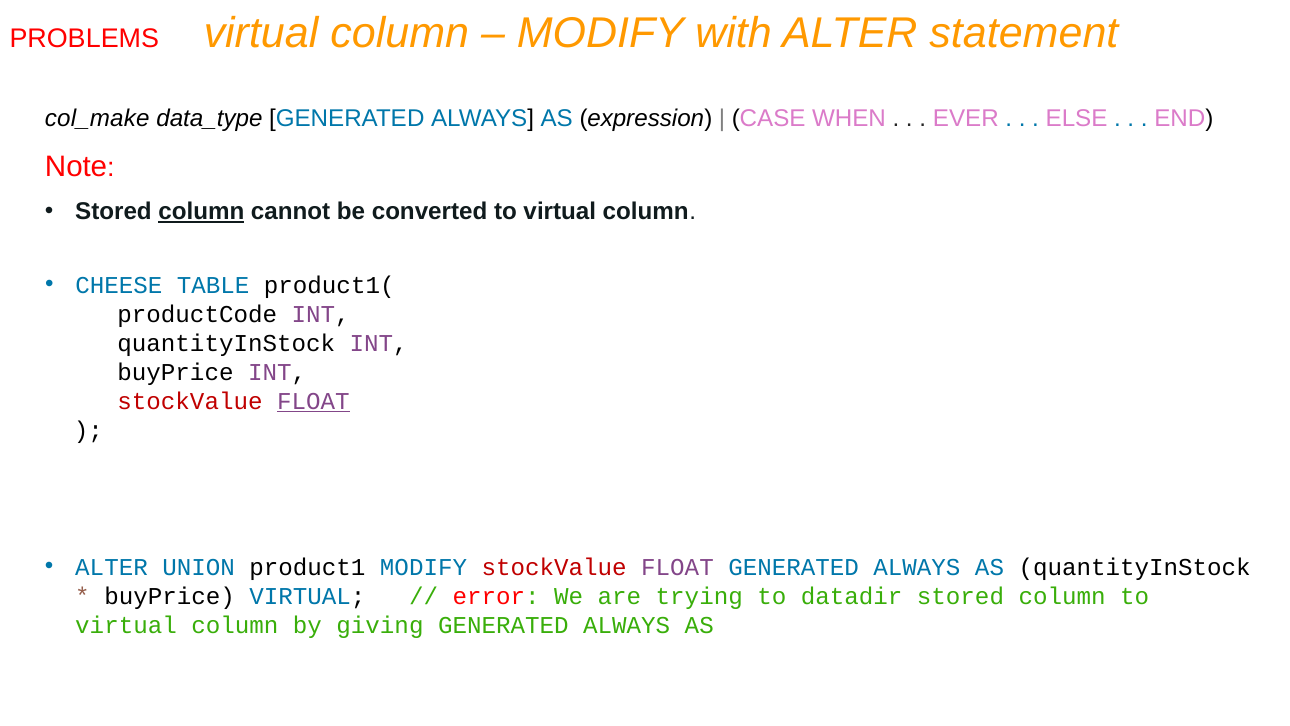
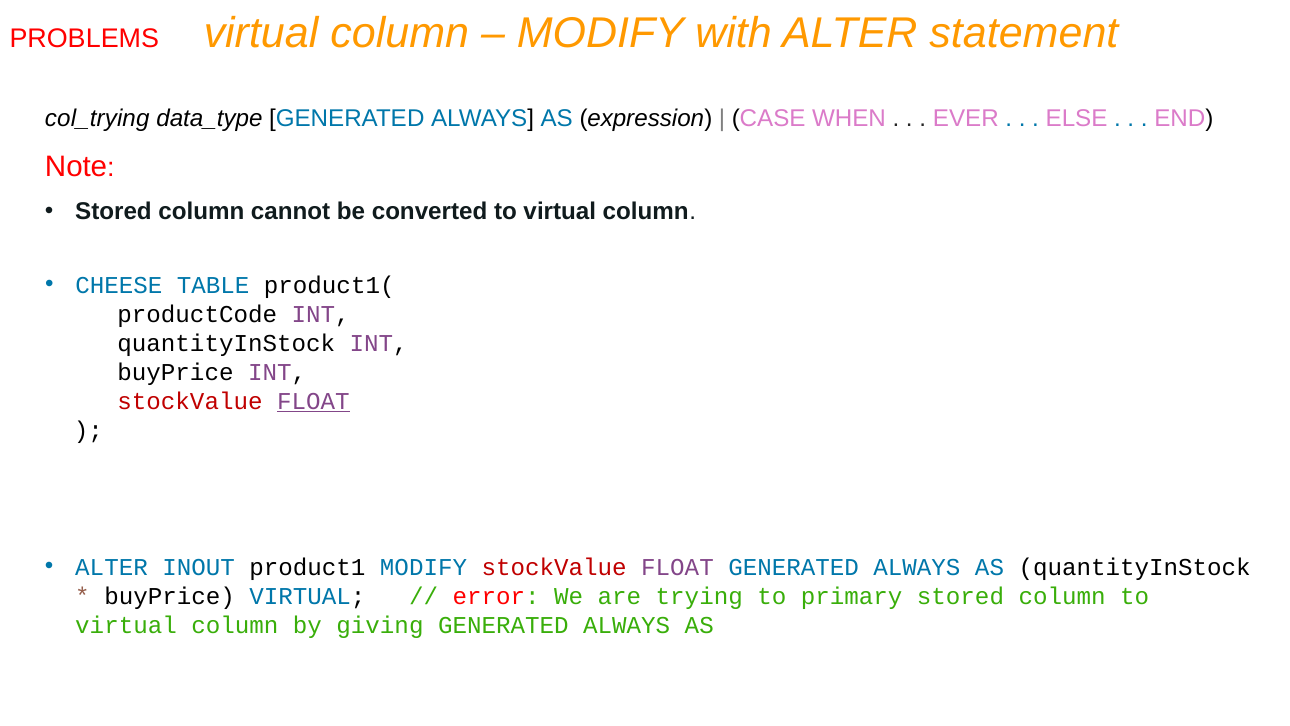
col_make: col_make -> col_trying (97, 119)
column underline: present -> none (201, 211)
UNION: UNION -> INOUT (199, 567)
datadir: datadir -> primary (852, 596)
